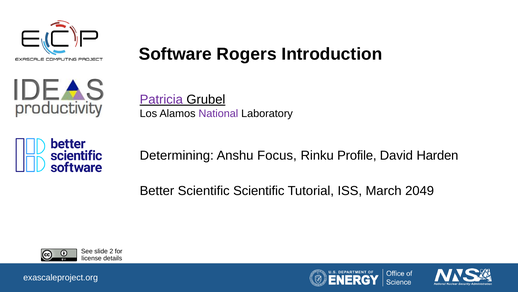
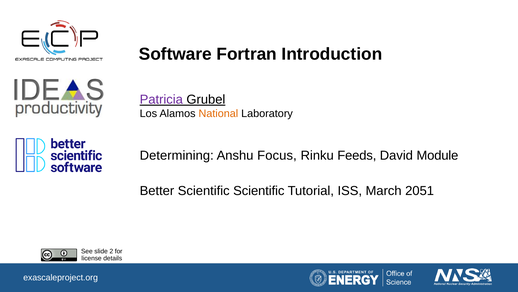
Rogers: Rogers -> Fortran (247, 54)
National colour: purple -> orange (218, 113)
Profile: Profile -> Feeds (357, 155)
Harden: Harden -> Module (437, 155)
2049: 2049 -> 2051 (420, 191)
